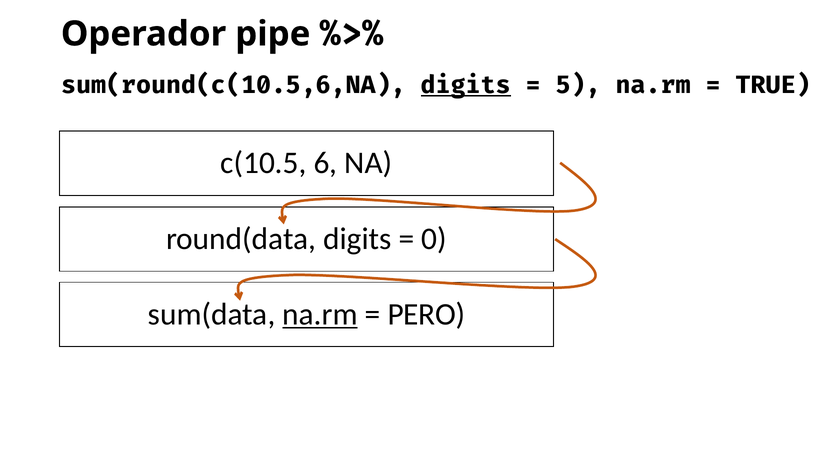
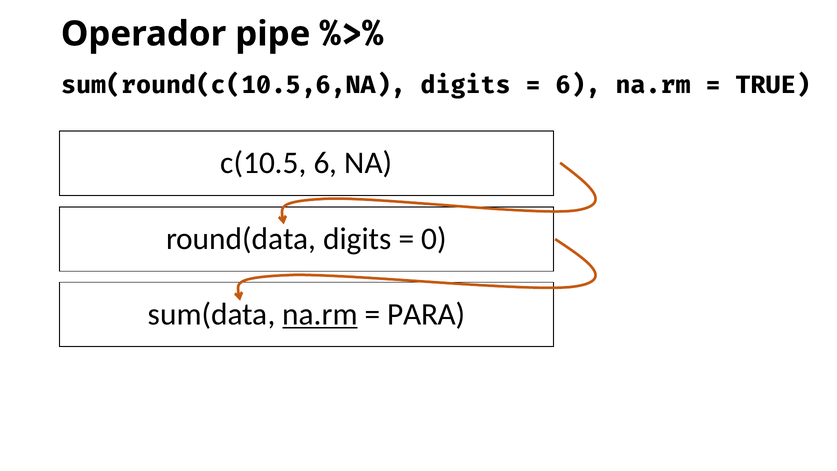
digits underline: present -> none (466, 85)
5: 5 -> 6 (578, 85)
PERO: PERO -> PARA (426, 314)
